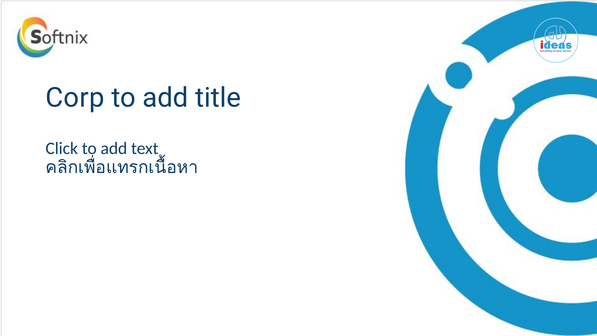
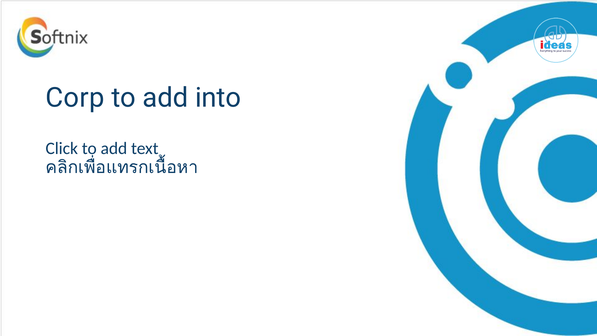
title: title -> into (218, 98)
